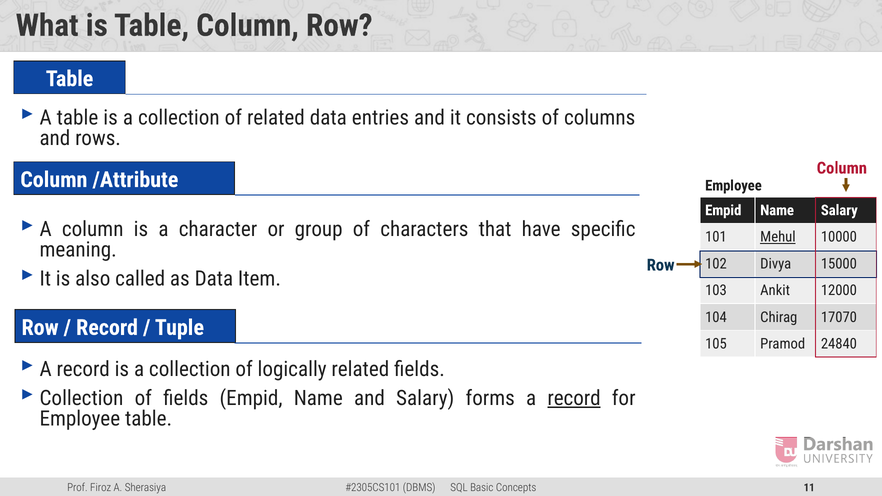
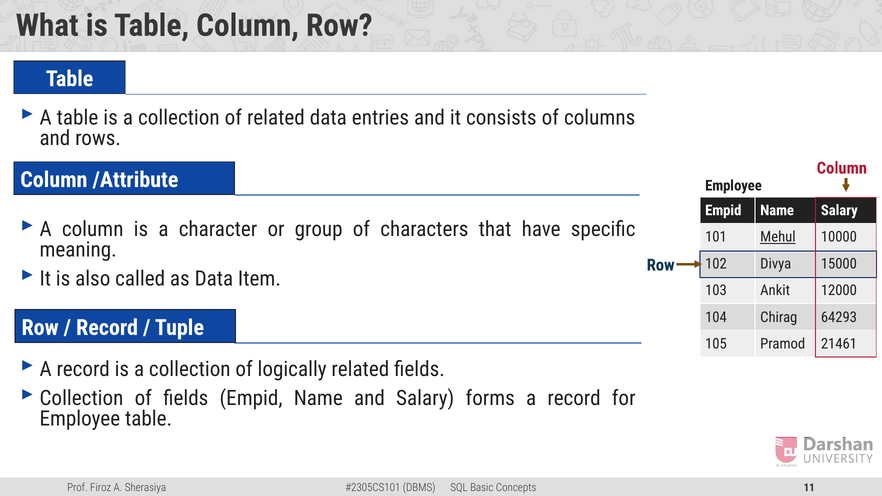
17070: 17070 -> 64293 (839, 317)
24840: 24840 -> 21461 (839, 344)
record underline: present -> none (574, 398)
